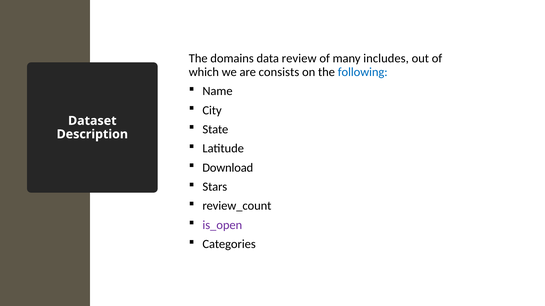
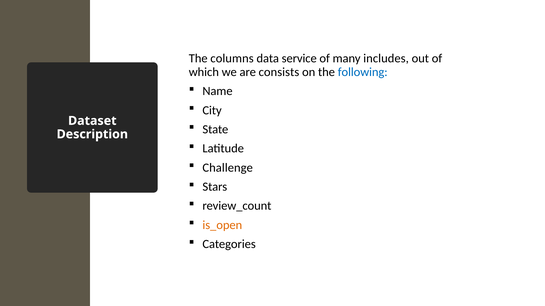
domains: domains -> columns (232, 59)
review: review -> service (299, 59)
Download: Download -> Challenge (228, 168)
is_open colour: purple -> orange (222, 225)
